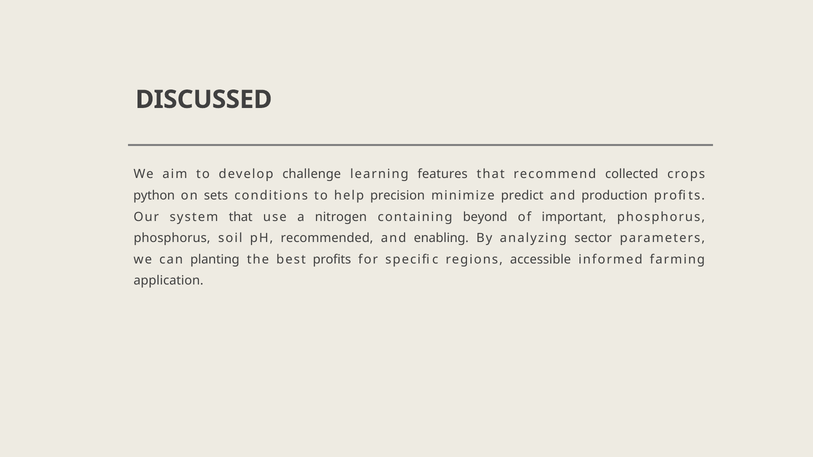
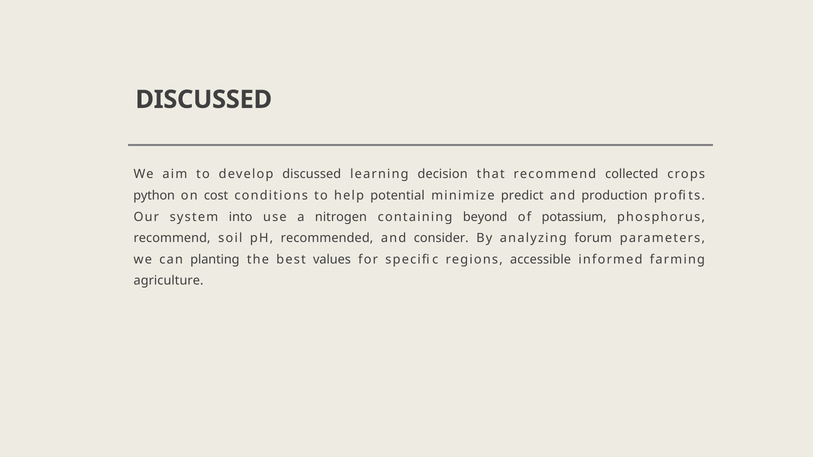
develop challenge: challenge -> discussed (312, 174)
features: features -> decision (443, 174)
sets: sets -> cost (216, 196)
precision: precision -> potential (397, 196)
system that: that -> into (241, 217)
important: important -> potassium (574, 217)
phosphorus: phosphorus -> recommend (172, 238)
enabling: enabling -> consider (441, 238)
sector: sector -> forum (593, 238)
best profits: profits -> values (332, 260)
application: application -> agriculture (168, 281)
